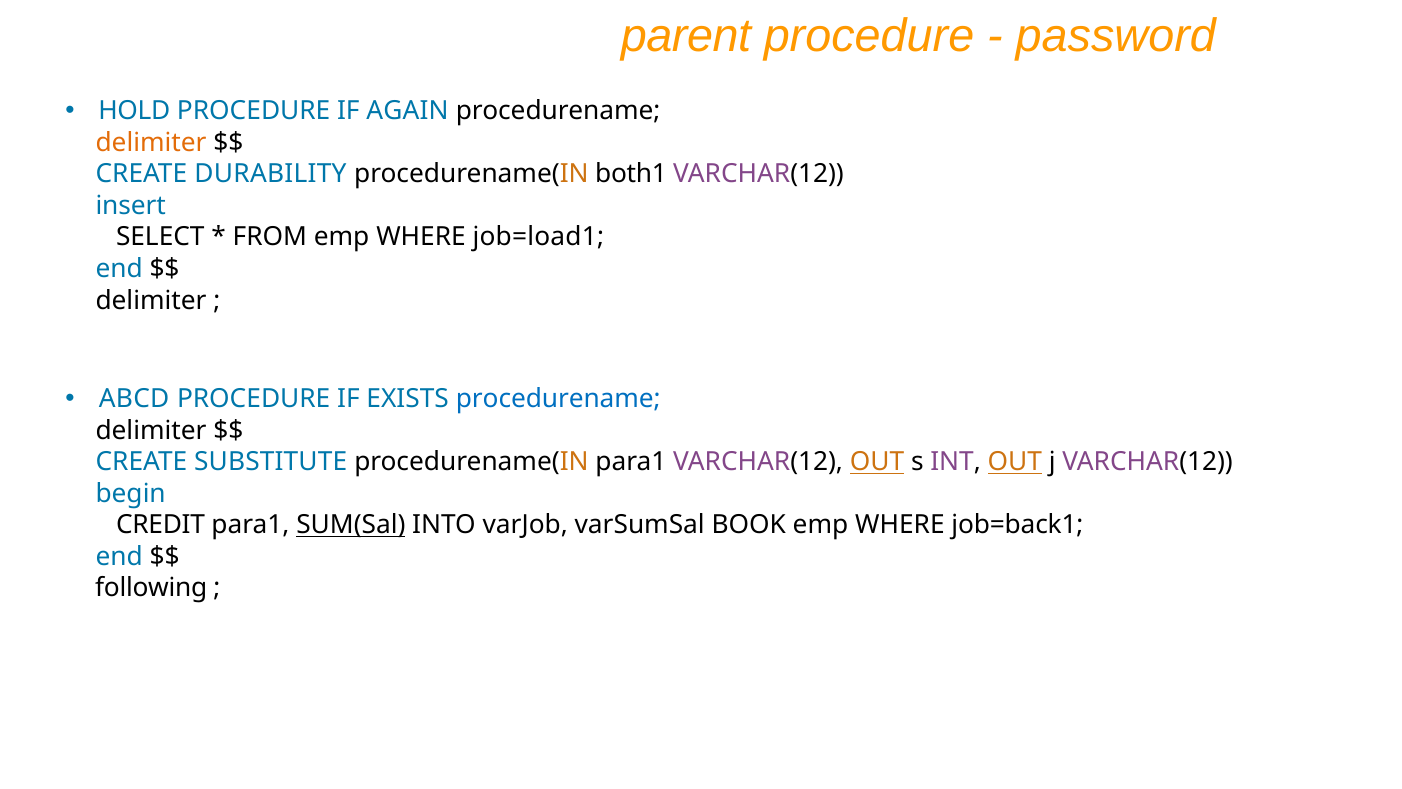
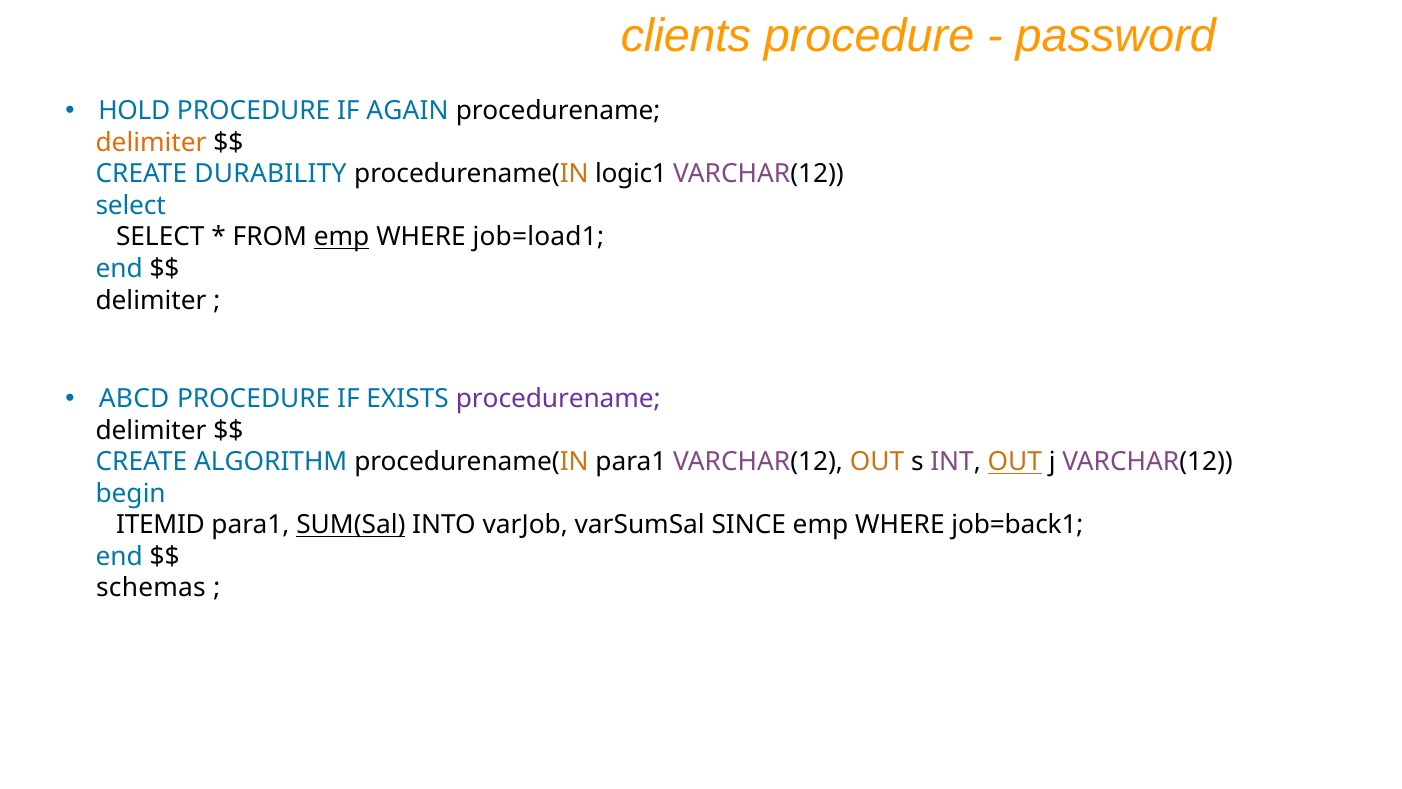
parent: parent -> clients (686, 36)
both1: both1 -> logic1 (631, 174)
insert: insert -> select (131, 206)
emp underline: none -> present (342, 237)
procedurename colour: blue -> purple (558, 399)
SUBSTITUTE: SUBSTITUTE -> ALGORITHM (271, 462)
OUT underline: present -> none (877, 462)
CREDIT: CREDIT -> ITEMID (160, 525)
BOOK: BOOK -> SINCE (749, 525)
following: following -> schemas (151, 588)
